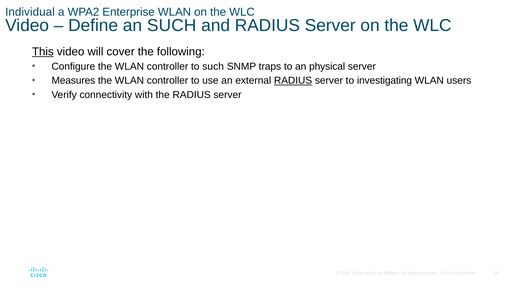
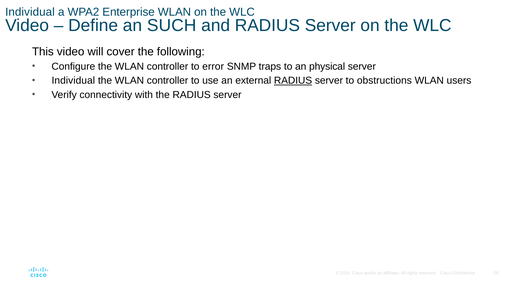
This underline: present -> none (43, 52)
to such: such -> error (213, 67)
Measures: Measures -> Individual (73, 81)
investigating: investigating -> obstructions (384, 81)
